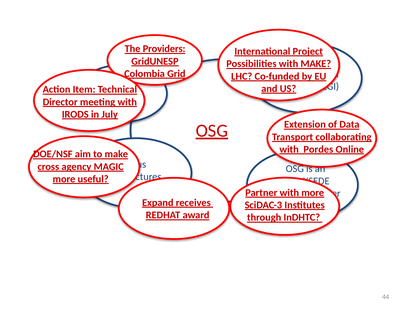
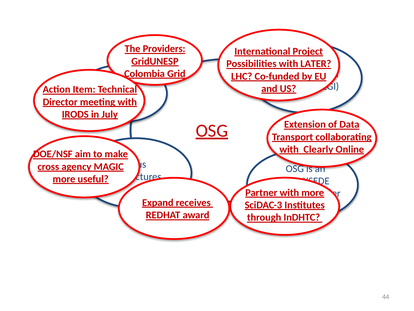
with MAKE: MAKE -> LATER (316, 64)
Pordes: Pordes -> Clearly (318, 149)
